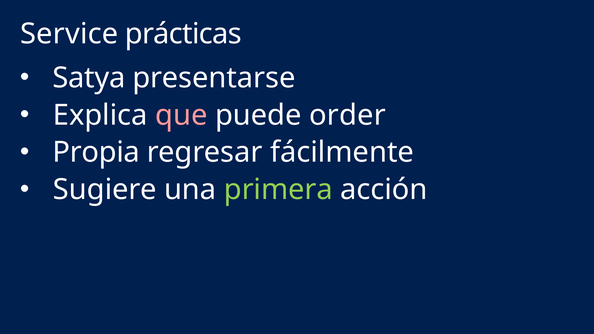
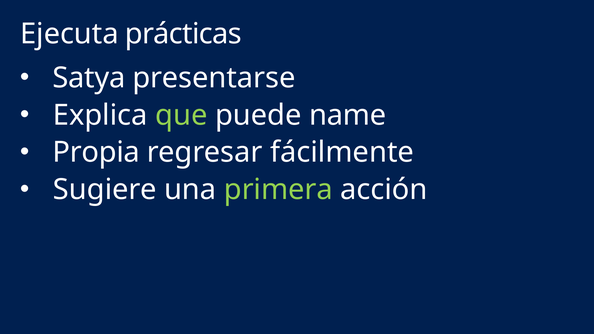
Service: Service -> Ejecuta (69, 34)
que colour: pink -> light green (181, 115)
order: order -> name (348, 115)
